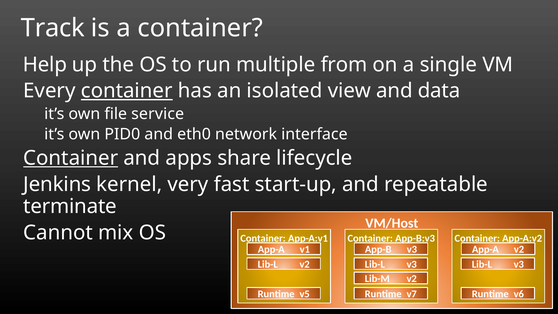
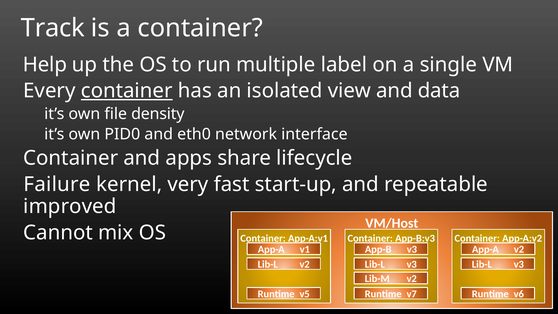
from: from -> label (344, 65)
service: service -> density (158, 114)
Container underline: present -> none (71, 158)
Jenkins: Jenkins -> Failure (57, 184)
terminate: terminate -> improved (70, 206)
